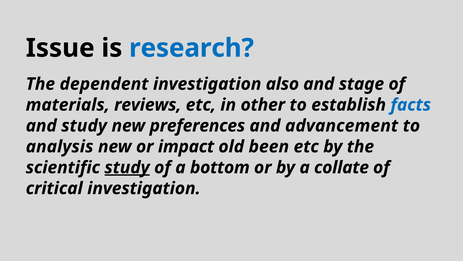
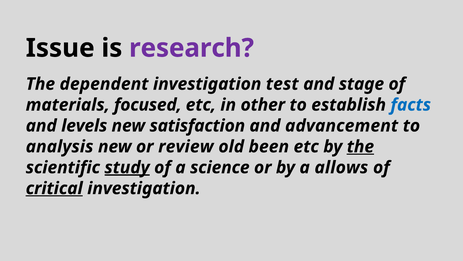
research colour: blue -> purple (191, 48)
also: also -> test (282, 84)
reviews: reviews -> focused (148, 105)
and study: study -> levels (84, 125)
preferences: preferences -> satisfaction (197, 125)
impact: impact -> review (186, 146)
the underline: none -> present (360, 146)
bottom: bottom -> science (220, 167)
collate: collate -> allows (341, 167)
critical underline: none -> present (54, 188)
